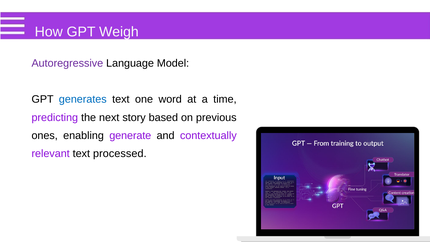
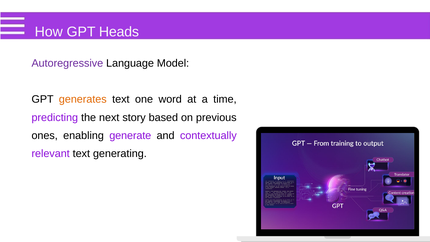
Weigh: Weigh -> Heads (119, 32)
generates colour: blue -> orange (83, 99)
processed: processed -> generating (120, 154)
